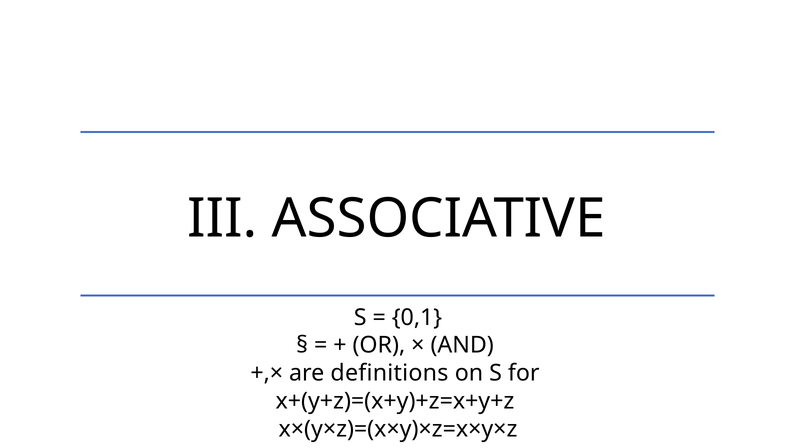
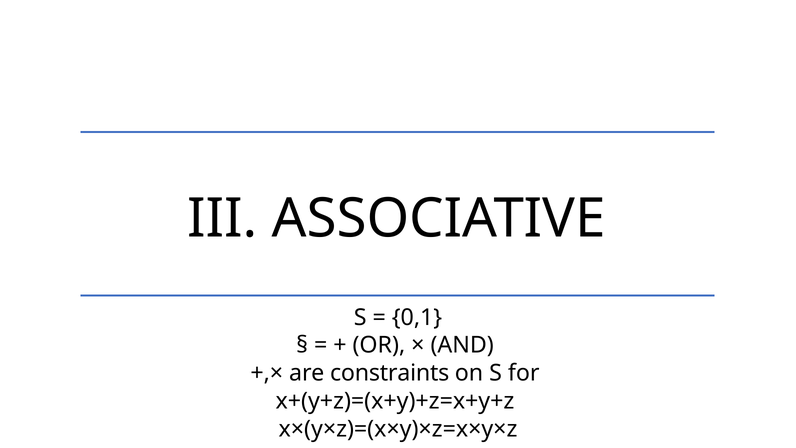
definitions: definitions -> constraints (390, 373)
